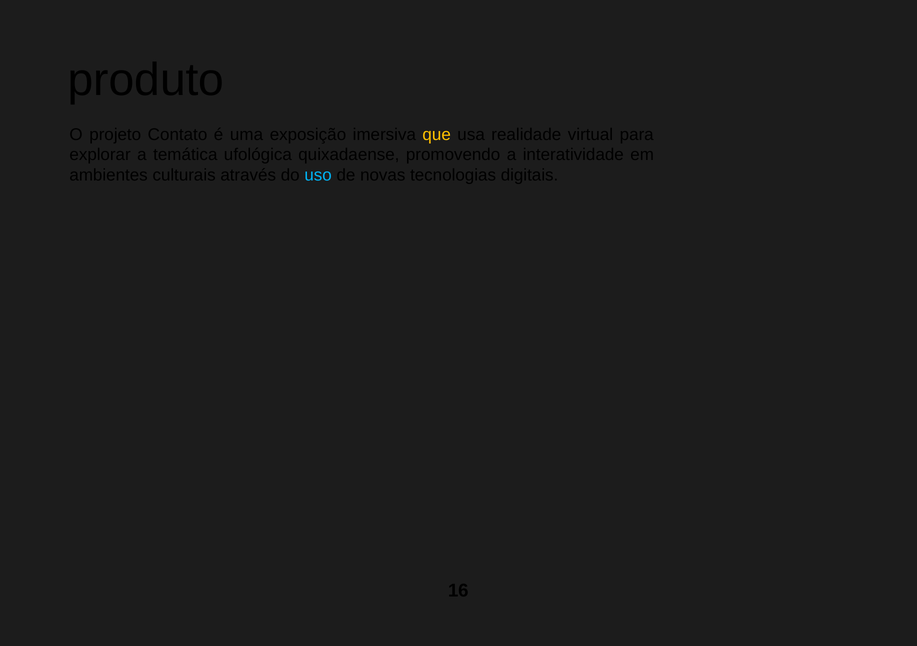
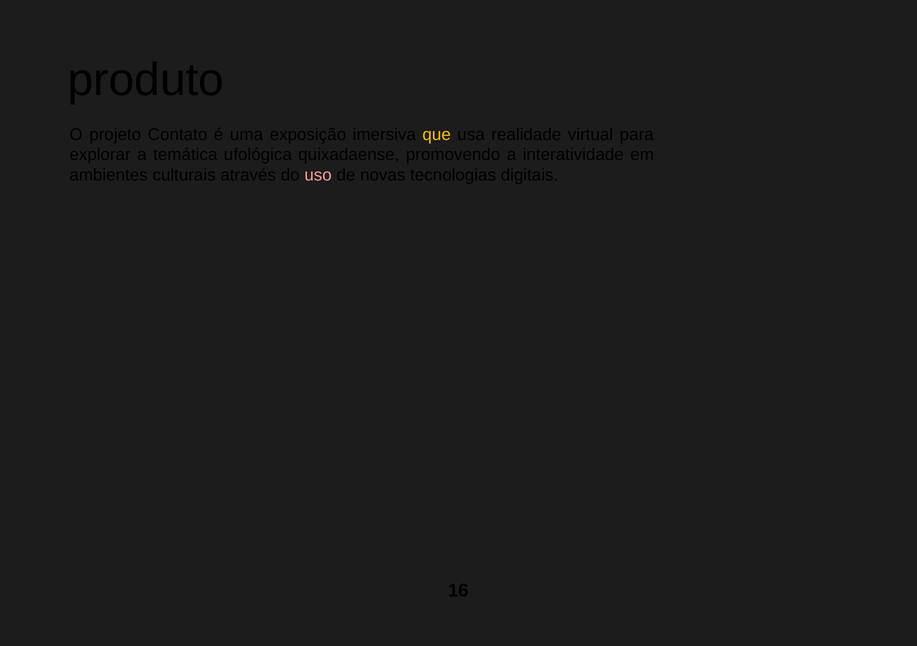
uso colour: light blue -> pink (318, 175)
